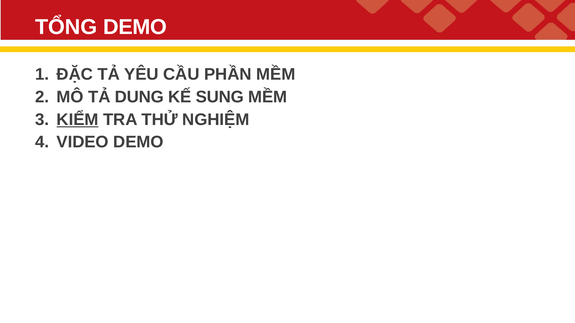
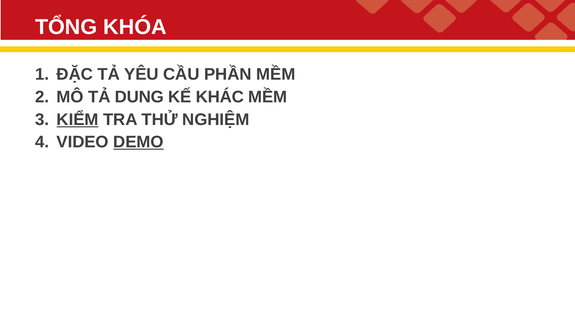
TỔNG DEMO: DEMO -> KHÓA (135, 27)
SUNG: SUNG -> KHÁC (220, 97)
DEMO underline: none -> present (138, 142)
